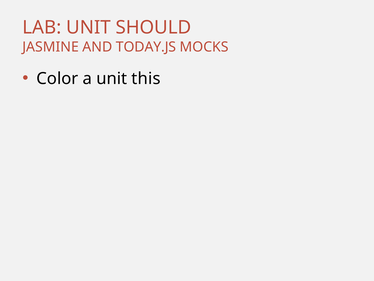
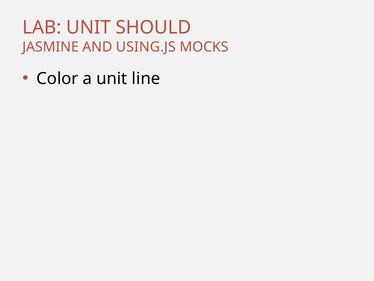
TODAY.JS: TODAY.JS -> USING.JS (146, 47)
this: this -> line (146, 78)
